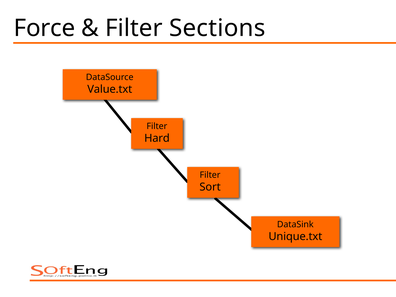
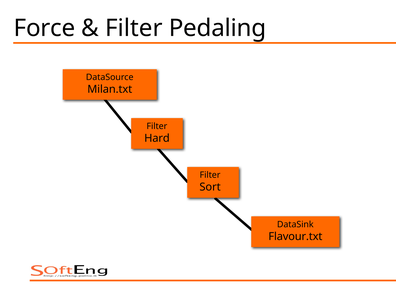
Sections: Sections -> Pedaling (218, 28)
Value.txt: Value.txt -> Milan.txt (110, 89)
Unique.txt: Unique.txt -> Flavour.txt (295, 236)
